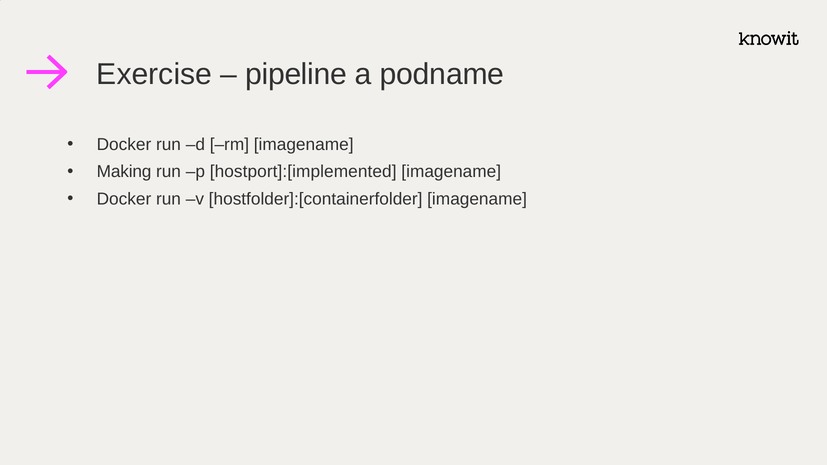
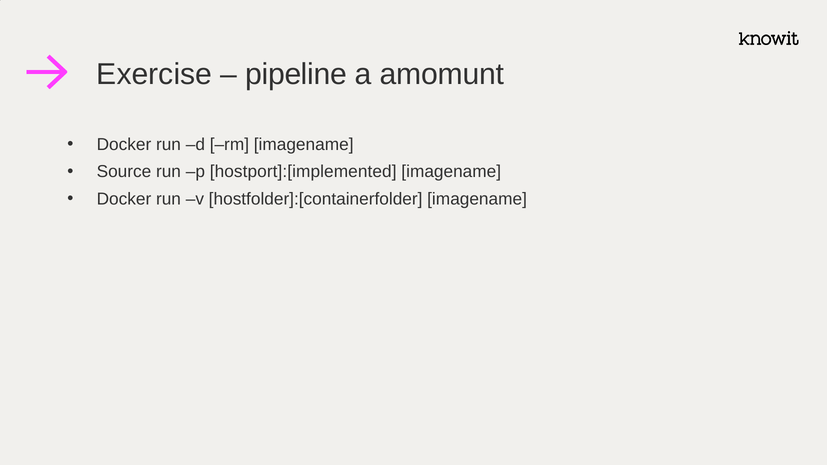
podname: podname -> amomunt (442, 74)
Making: Making -> Source (124, 172)
